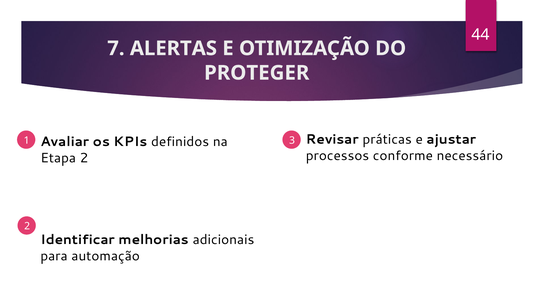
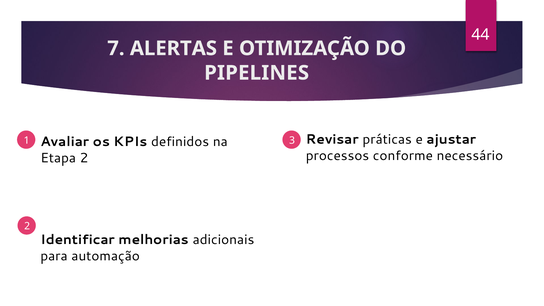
PROTEGER: PROTEGER -> PIPELINES (257, 73)
